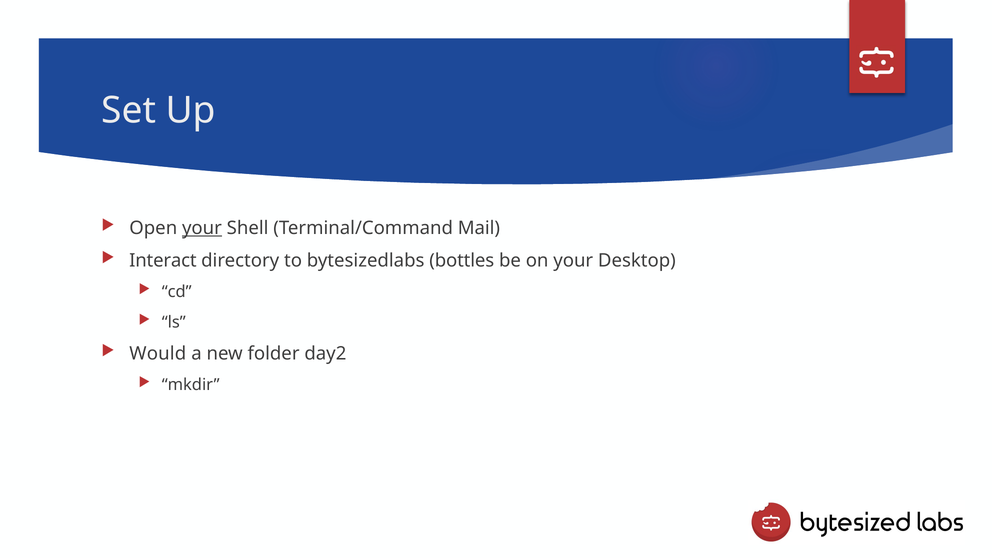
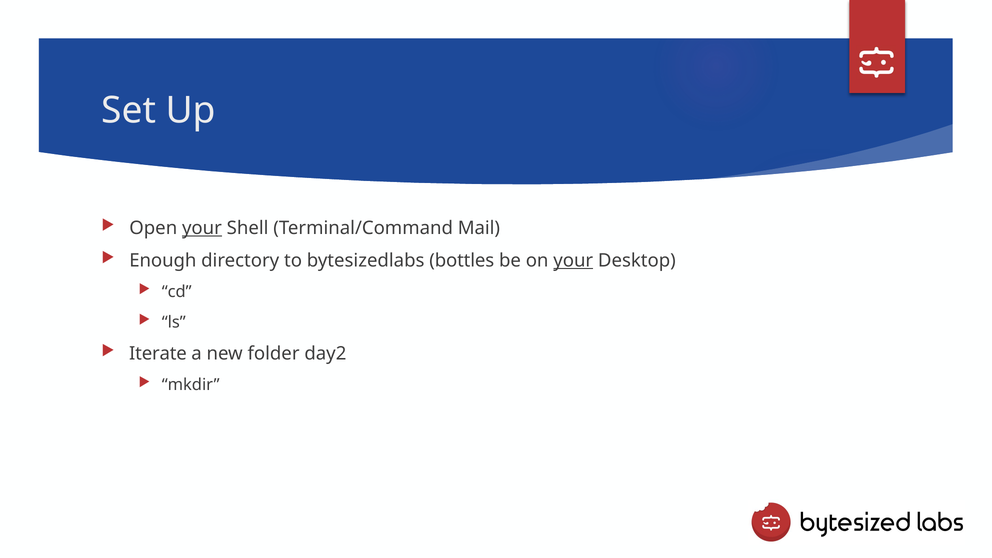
Interact: Interact -> Enough (163, 261)
your underline: none -> present (573, 261)
Would: Would -> Iterate (158, 354)
